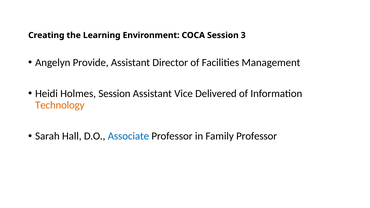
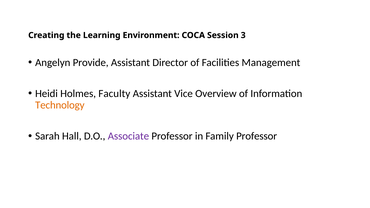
Holmes Session: Session -> Faculty (114, 94)
Delivered: Delivered -> Overview (216, 94)
Associate colour: blue -> purple (128, 136)
